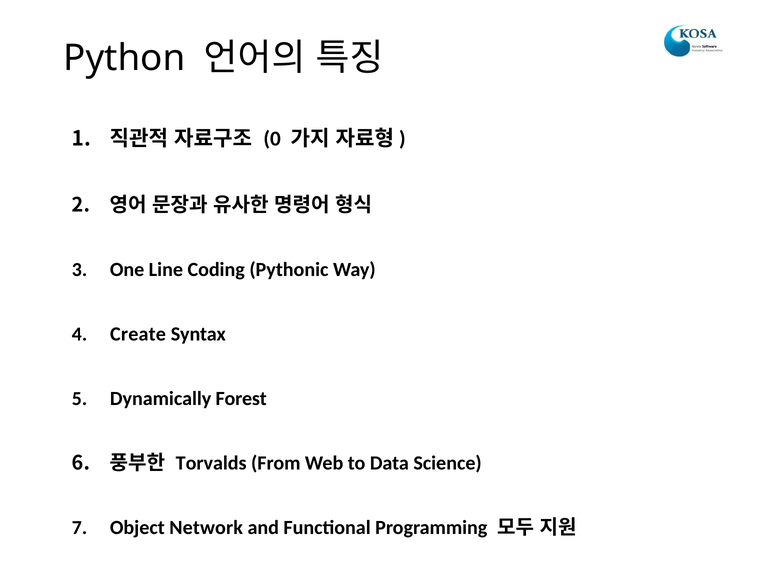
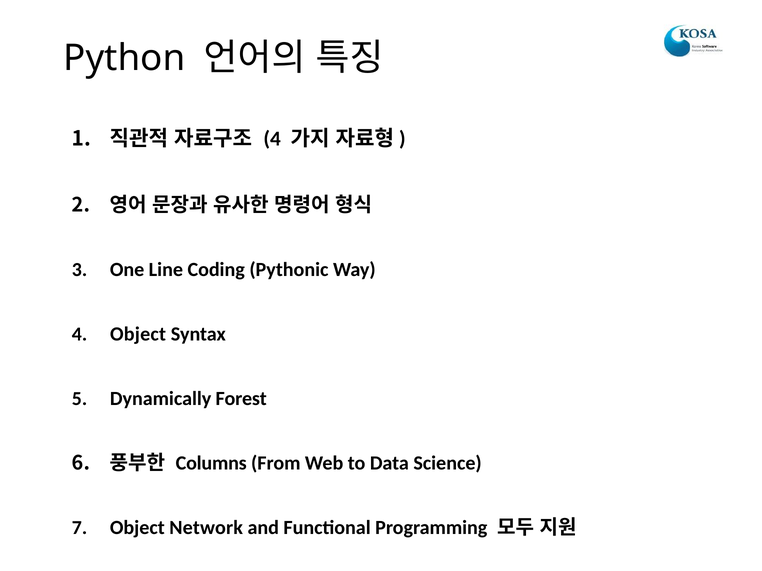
0: 0 -> 4 (272, 139)
Create: Create -> Object (138, 334)
Torvalds: Torvalds -> Columns (211, 464)
